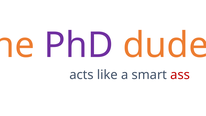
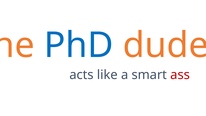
PhD colour: purple -> blue (79, 45)
